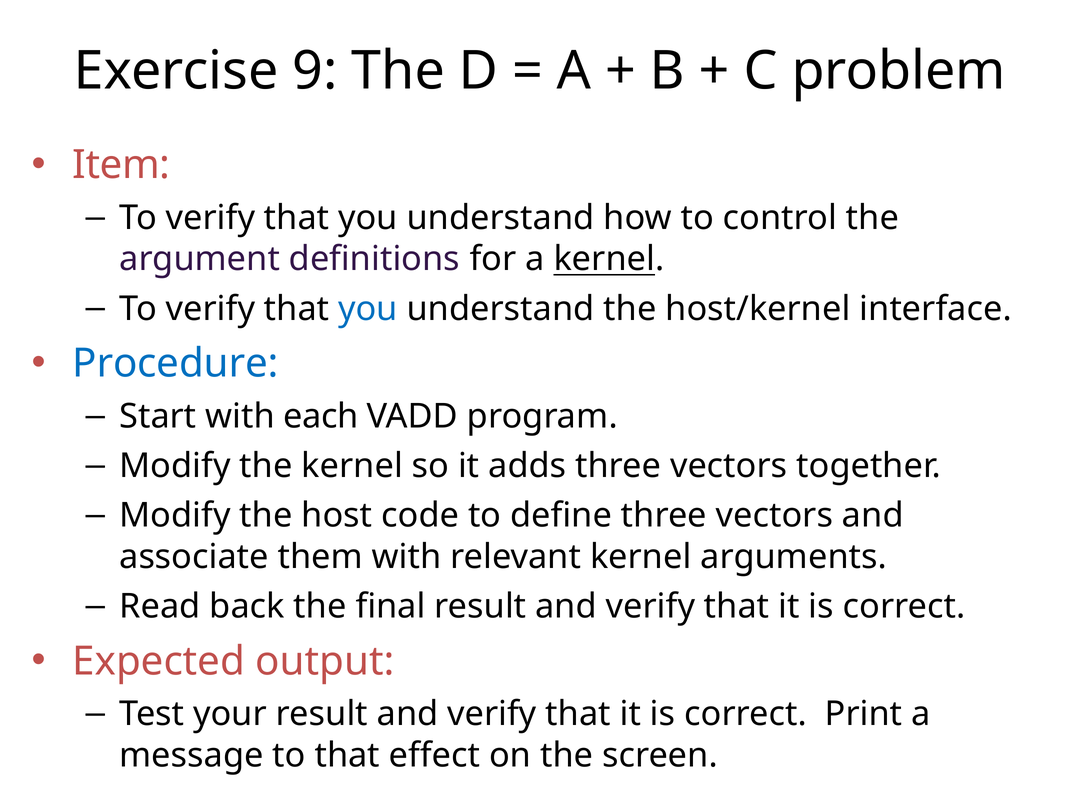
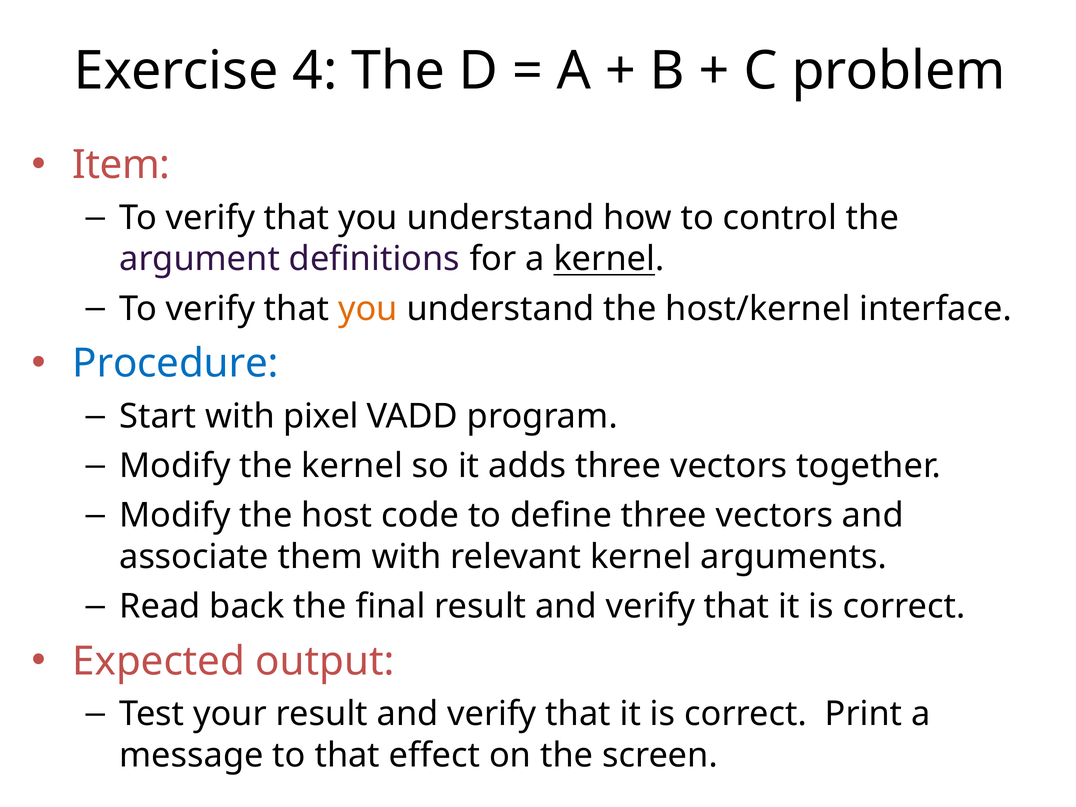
9: 9 -> 4 (315, 71)
you colour: blue -> orange (368, 309)
each: each -> pixel (321, 416)
